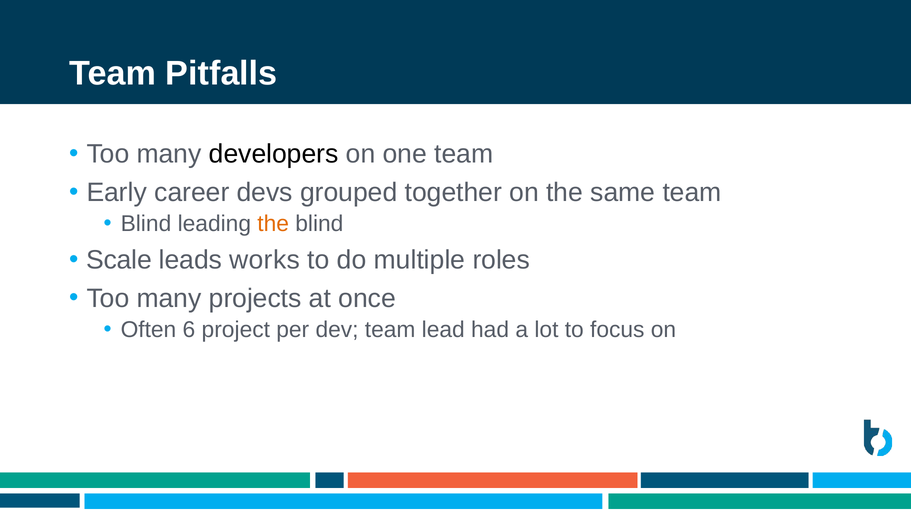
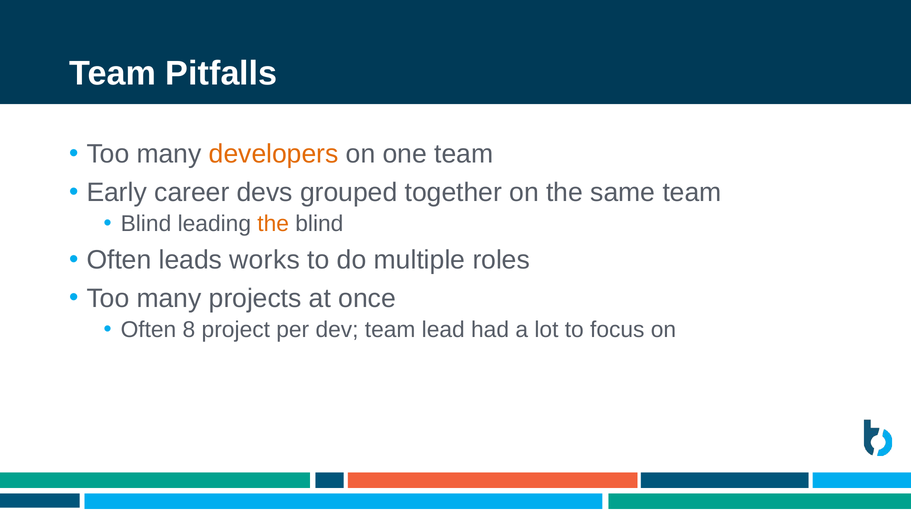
developers colour: black -> orange (274, 154)
Scale: Scale -> Often (119, 260)
6: 6 -> 8 (189, 329)
